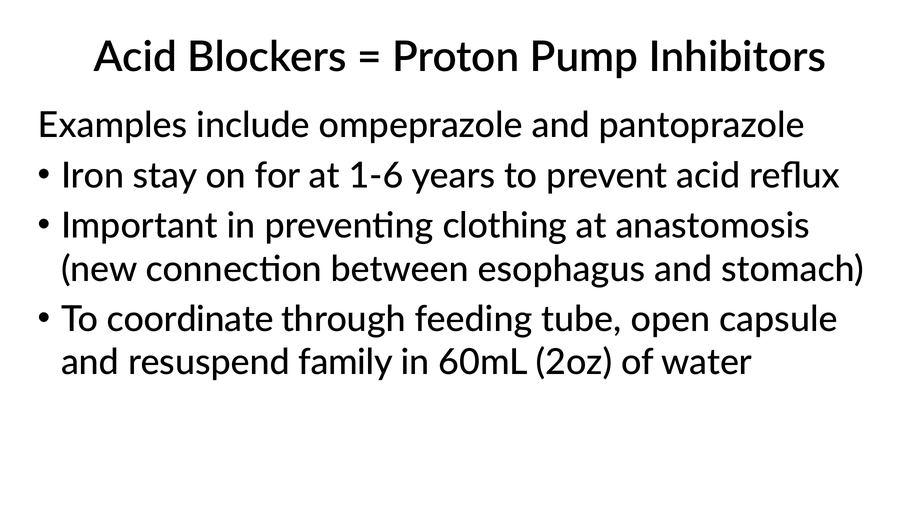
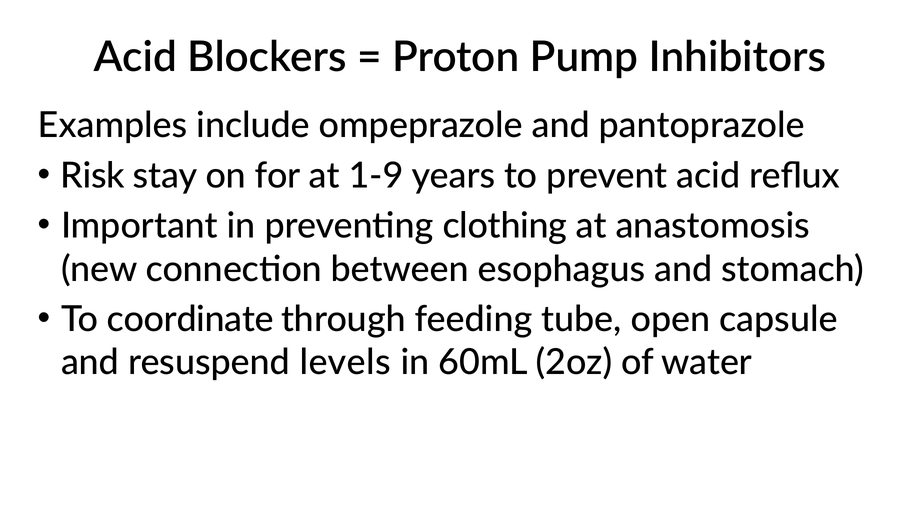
Iron: Iron -> Risk (93, 176)
1-6: 1-6 -> 1-9 (376, 176)
family: family -> levels (345, 363)
